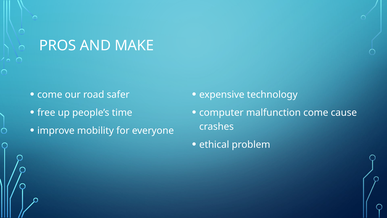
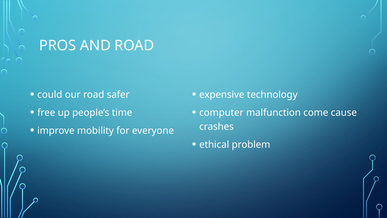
AND MAKE: MAKE -> ROAD (134, 46)
come: come -> could (50, 95)
